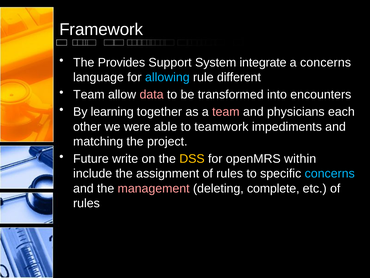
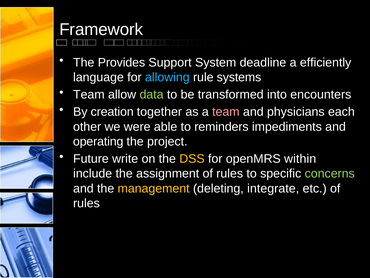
integrate: integrate -> deadline (263, 62)
a concerns: concerns -> efficiently (326, 62)
different: different -> systems (239, 77)
data colour: pink -> light green (152, 94)
learning: learning -> creation (112, 112)
teamwork: teamwork -> reminders (221, 126)
matching: matching -> operating (98, 141)
concerns colour: light blue -> light green (330, 173)
management colour: pink -> yellow (154, 188)
complete: complete -> integrate (273, 188)
